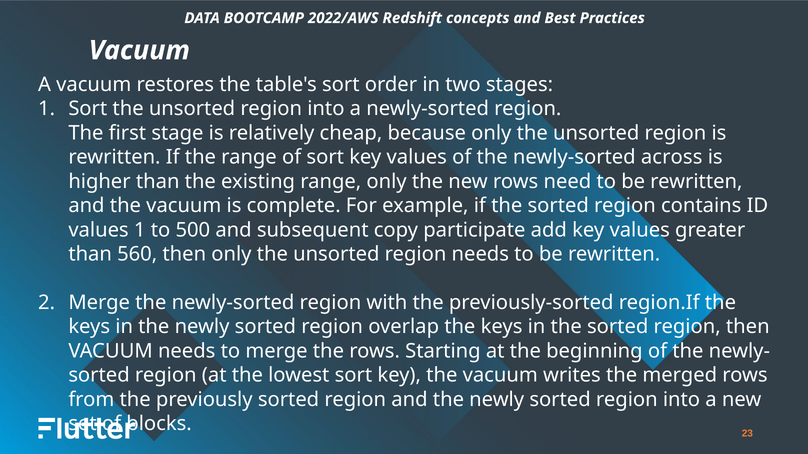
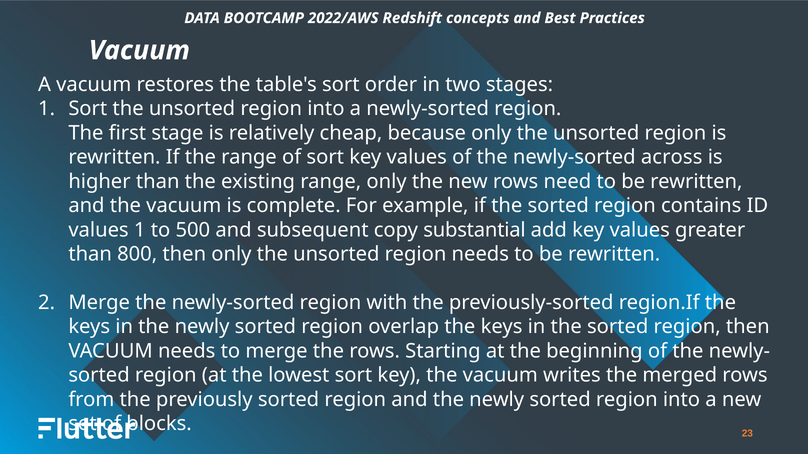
participate: participate -> substantial (474, 230)
560: 560 -> 800 (137, 254)
